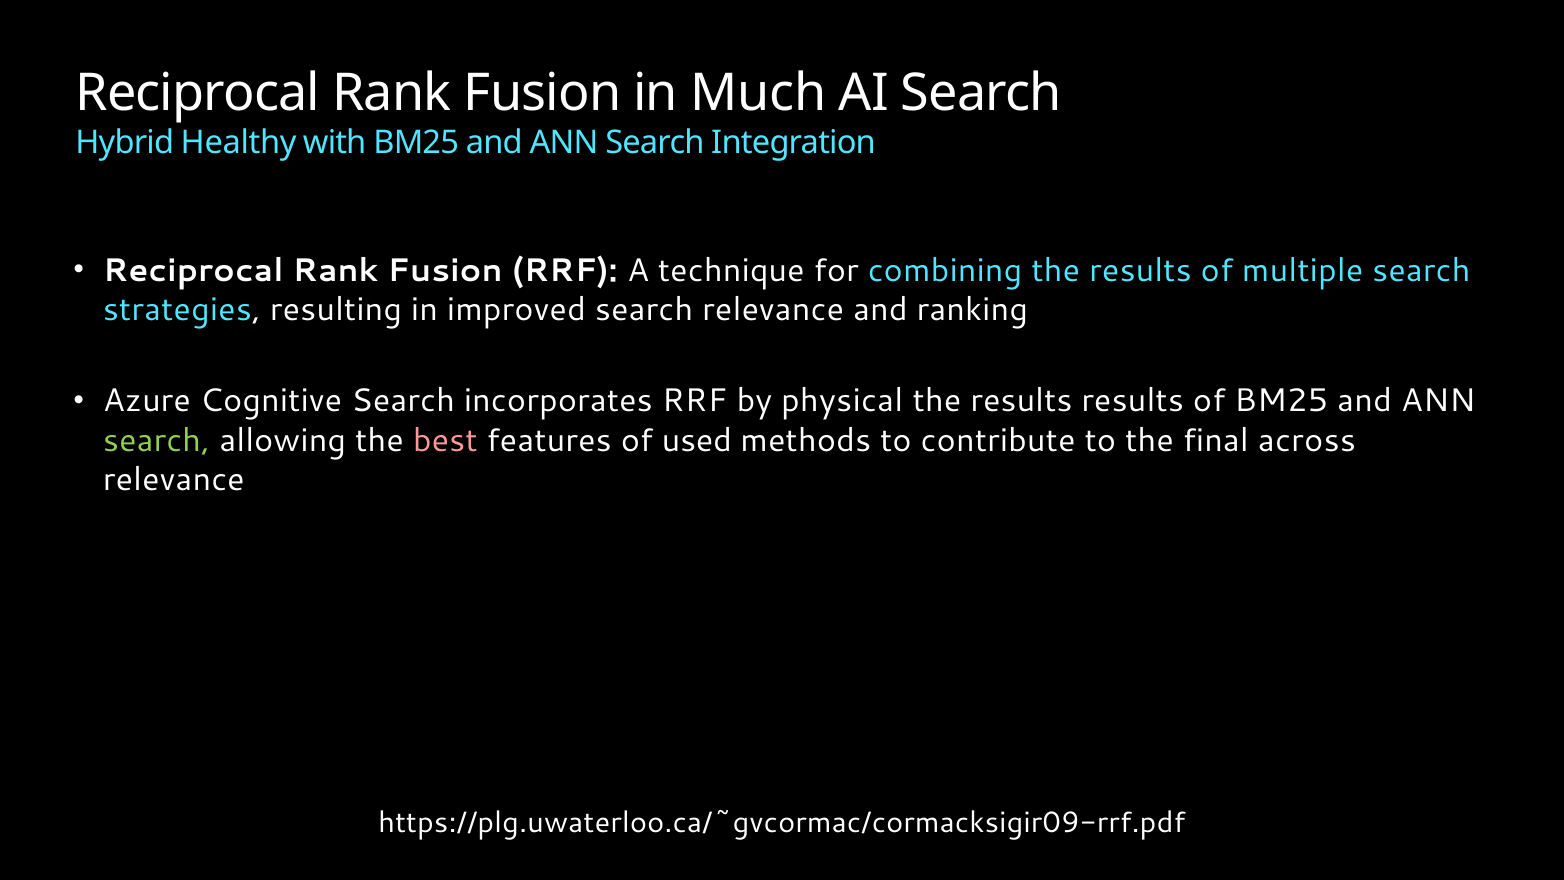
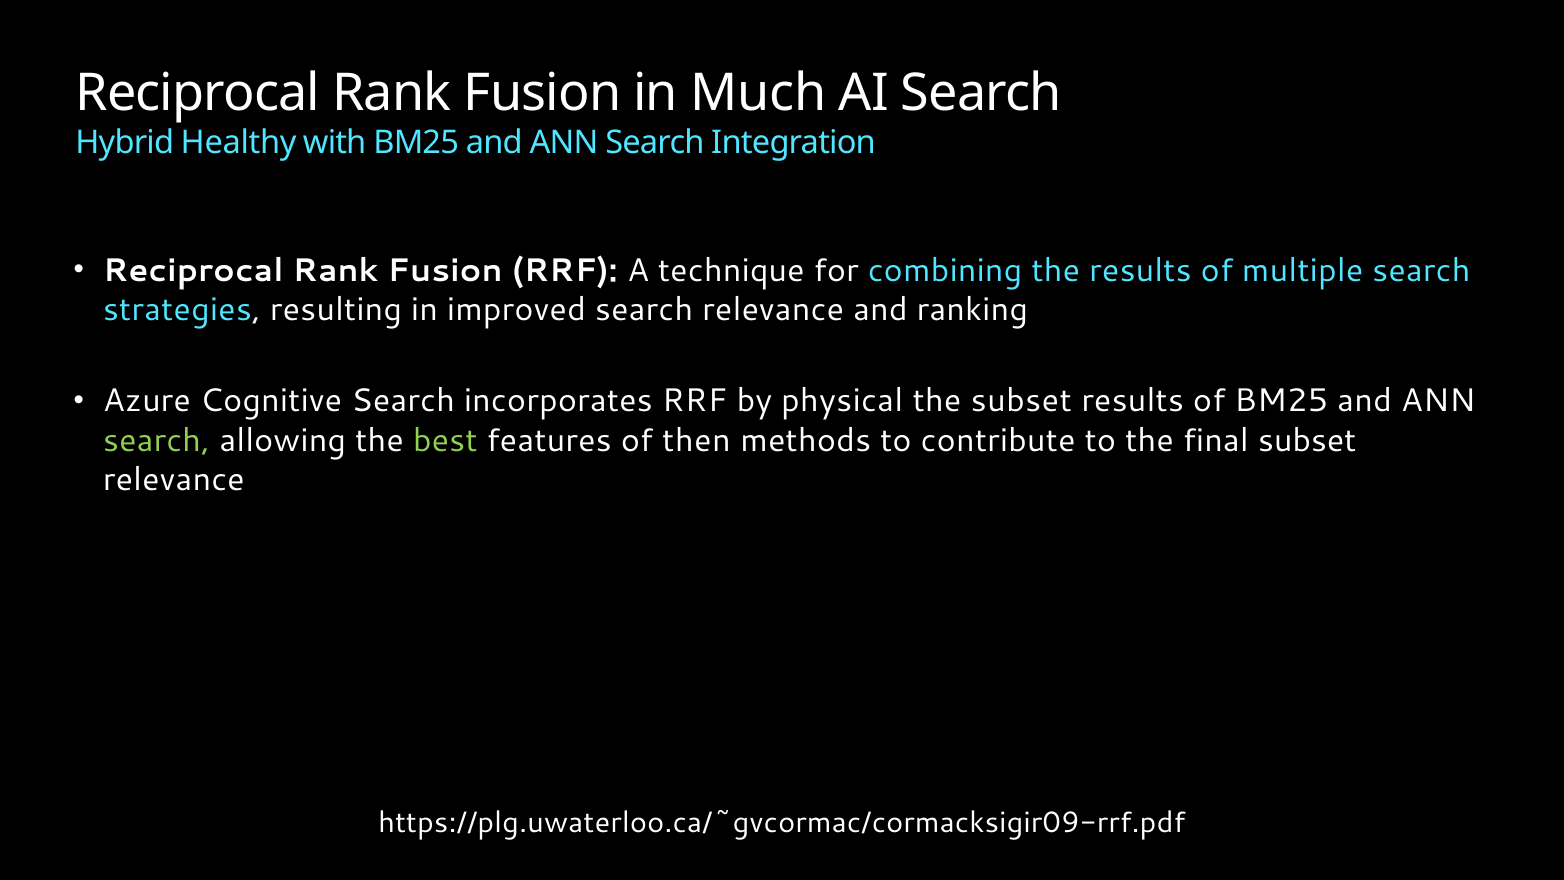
results: results -> subset (1021, 401)
best colour: pink -> light green (445, 440)
used: used -> then (696, 440)
final across: across -> subset (1307, 440)
